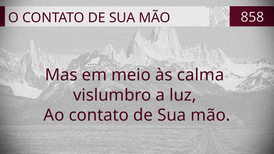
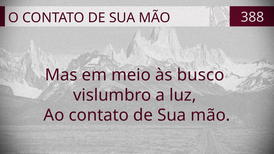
858: 858 -> 388 (252, 17)
calma: calma -> busco (201, 75)
